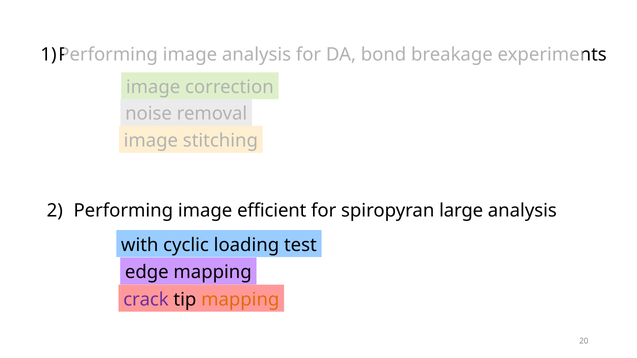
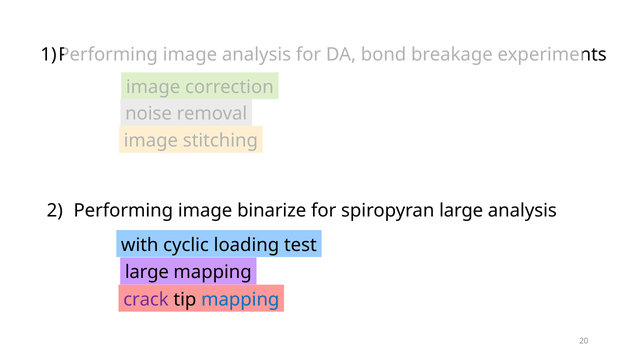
efficient: efficient -> binarize (272, 211)
edge: edge -> large (147, 272)
mapping colour: orange -> blue (240, 300)
